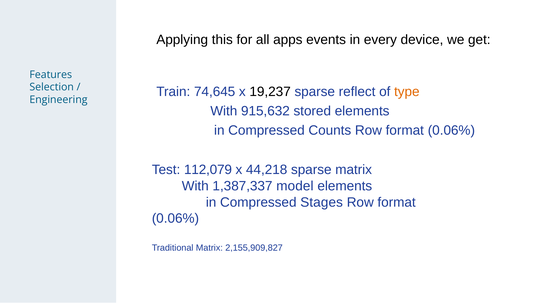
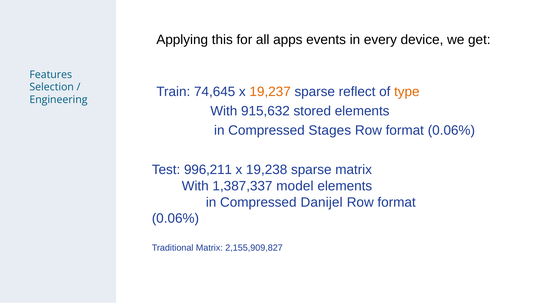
19,237 colour: black -> orange (270, 92)
Counts: Counts -> Stages (330, 130)
112,079: 112,079 -> 996,211 (208, 170)
44,218: 44,218 -> 19,238 (267, 170)
Stages: Stages -> Danijel (322, 202)
